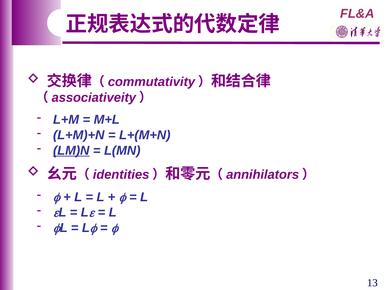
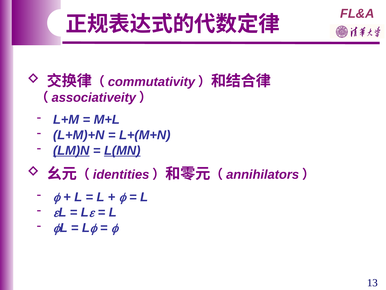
L(MN underline: none -> present (122, 150)
